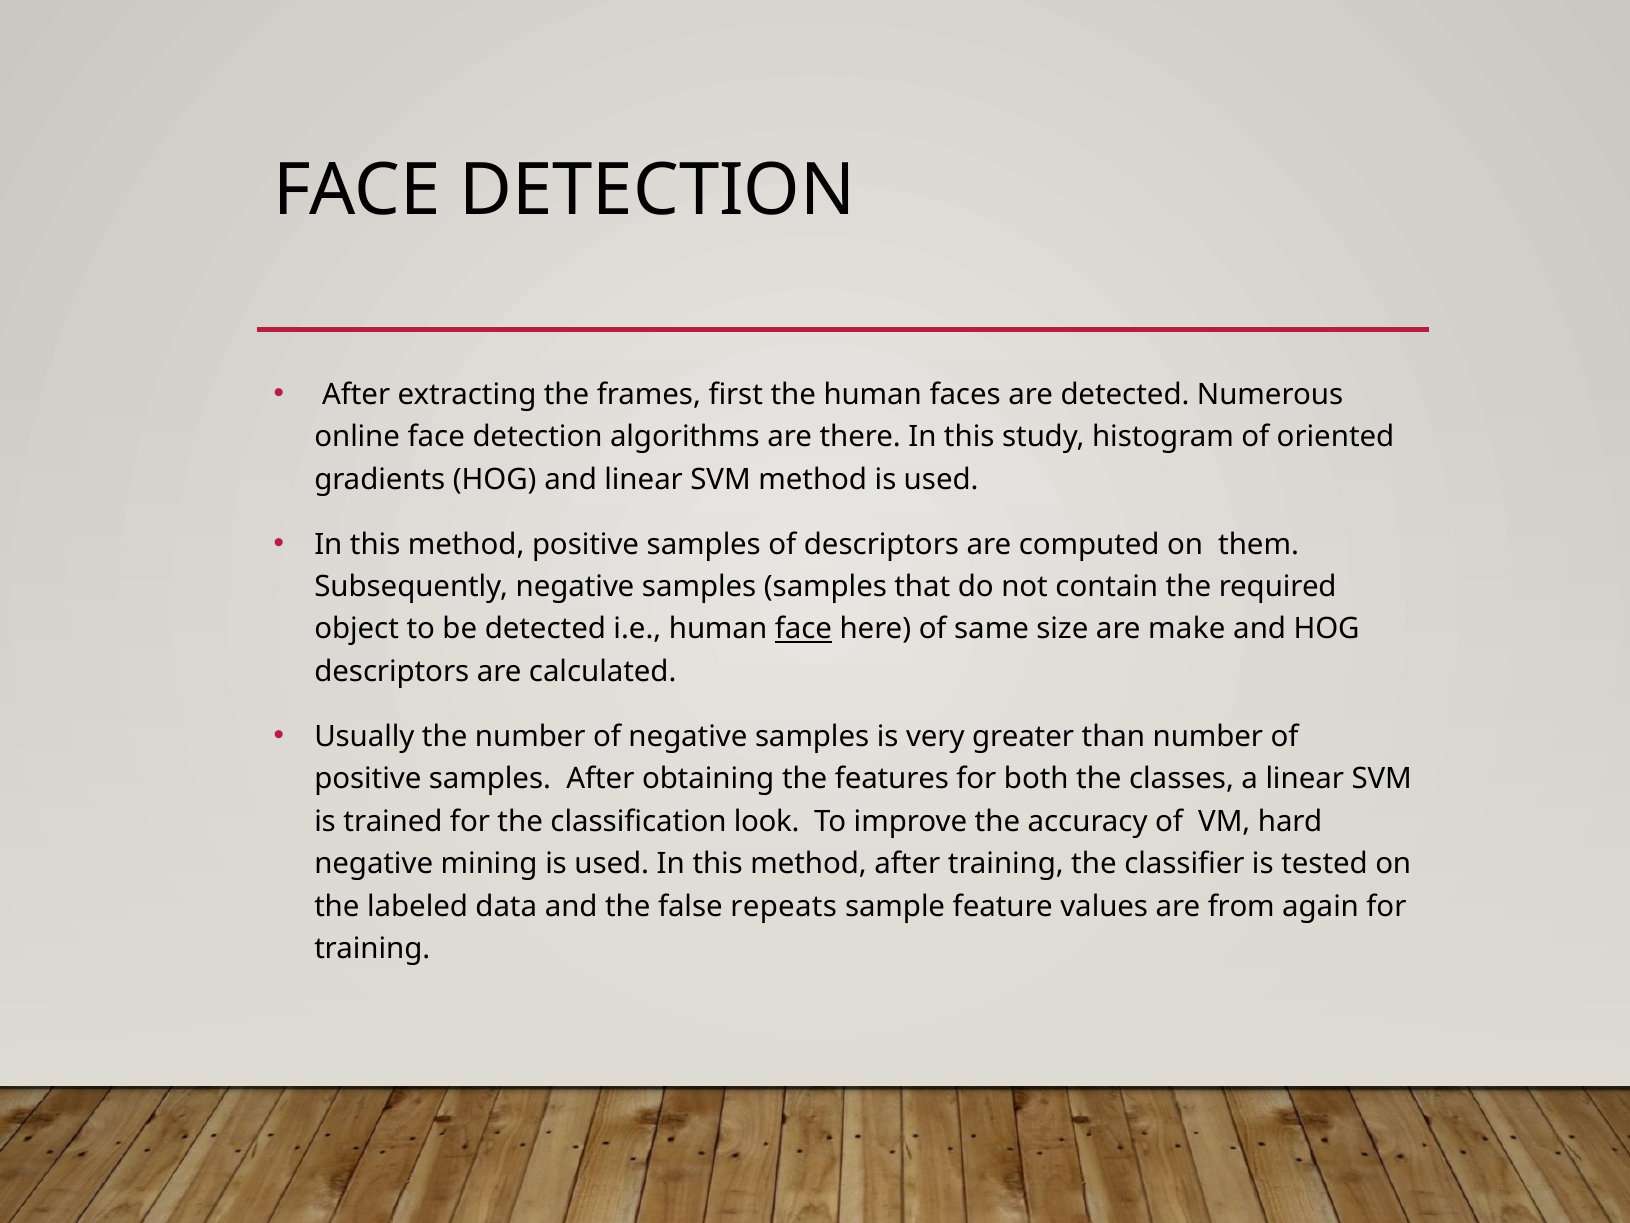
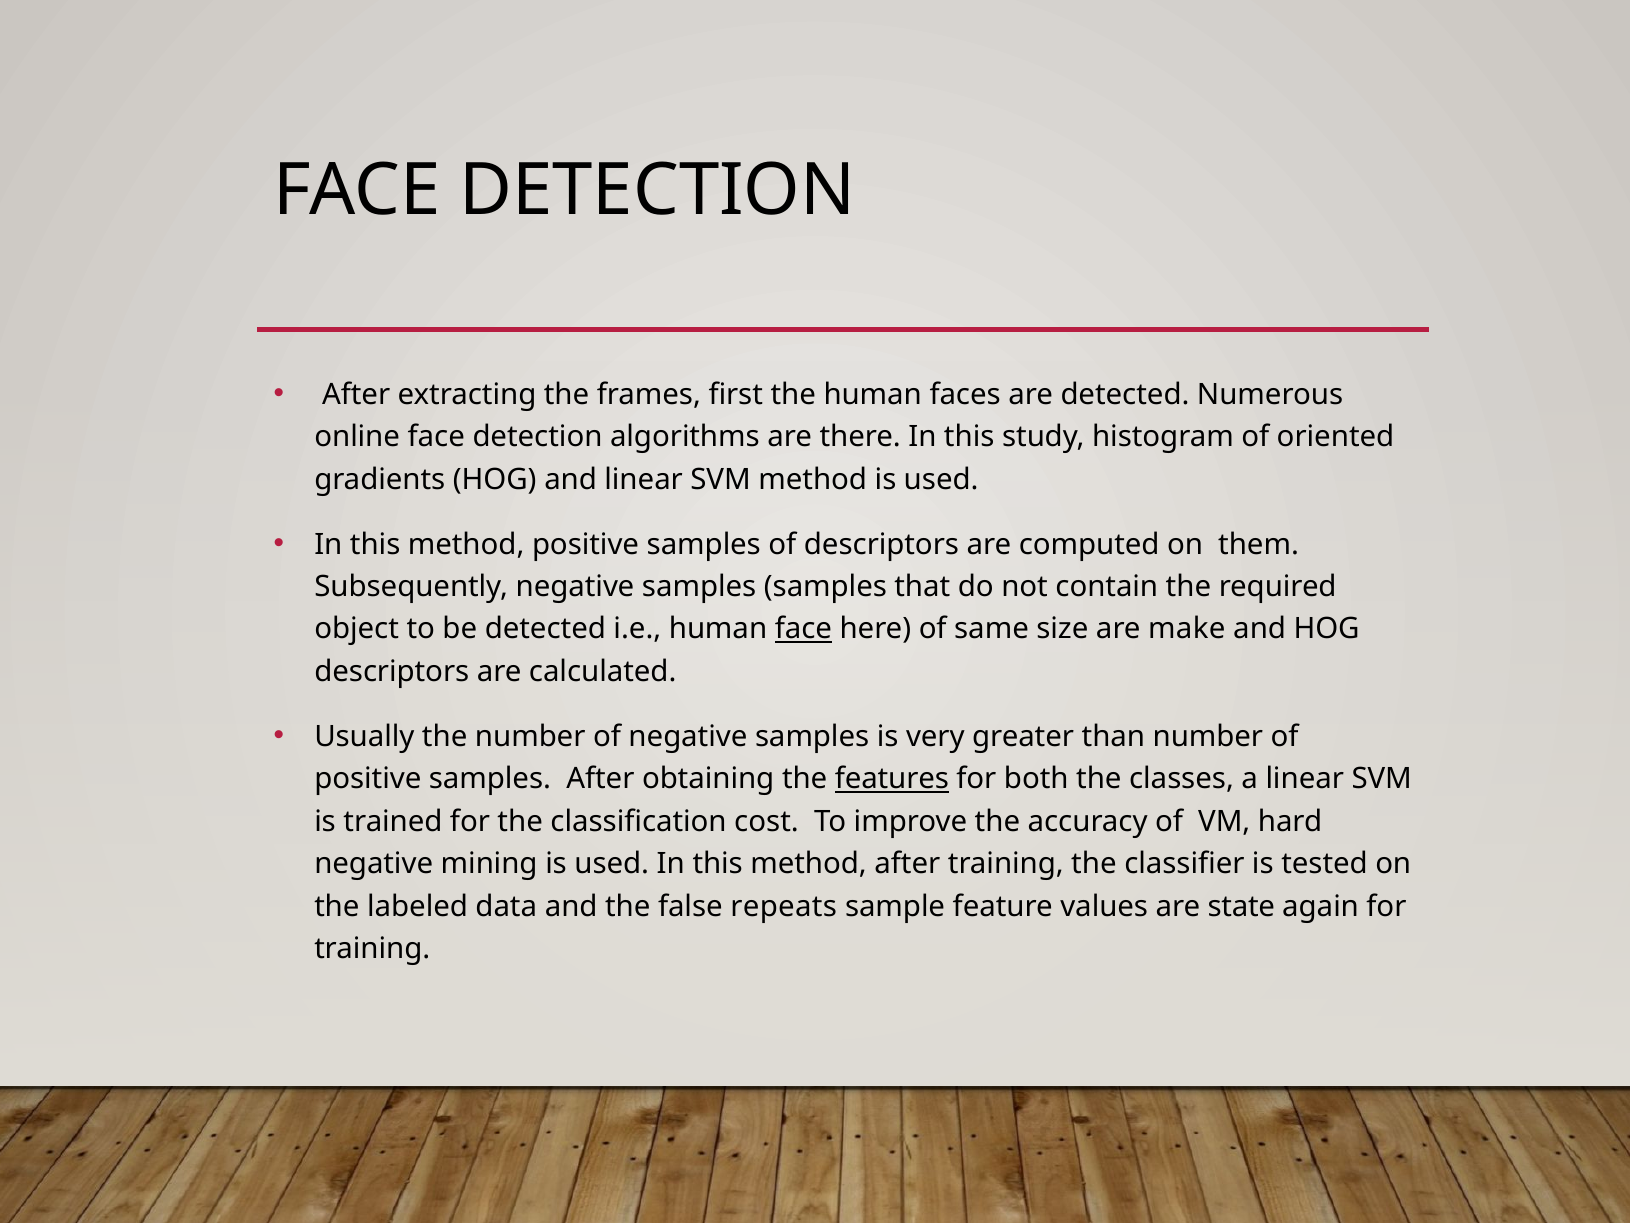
features underline: none -> present (892, 779)
look: look -> cost (767, 821)
from: from -> state (1241, 906)
